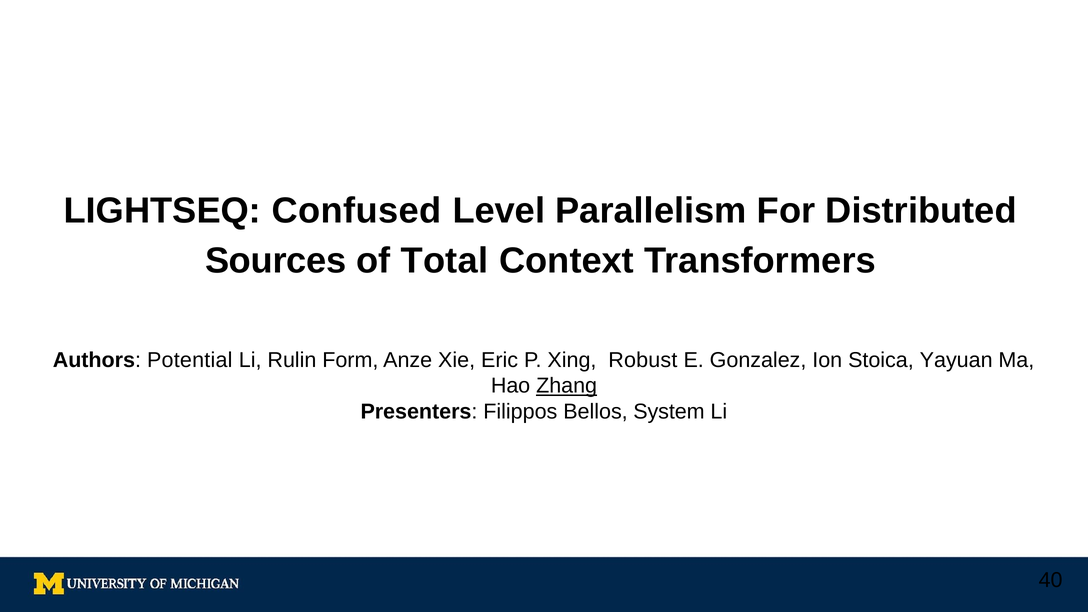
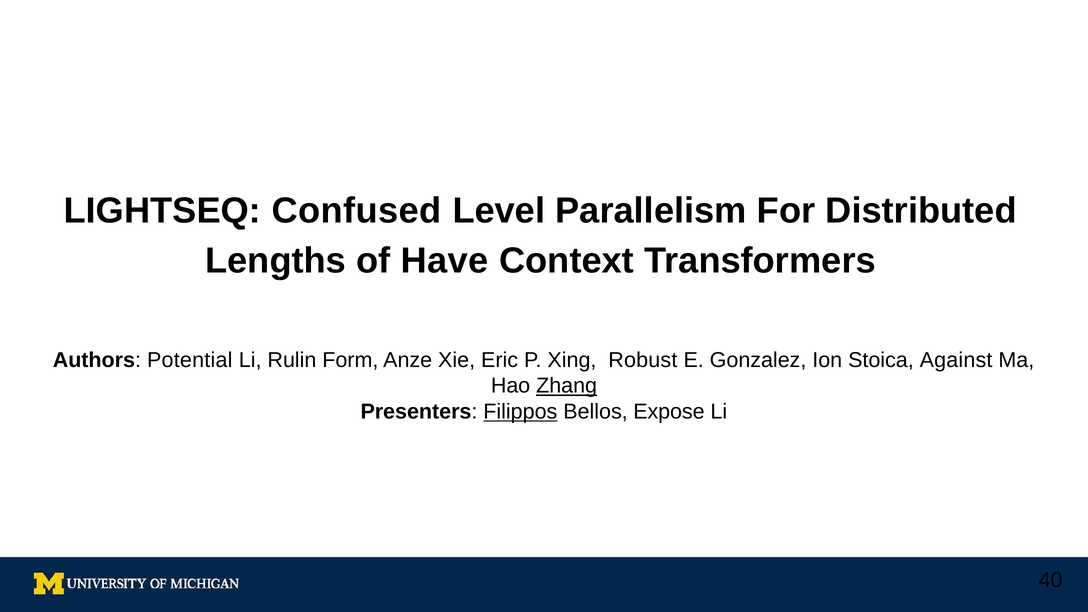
Sources: Sources -> Lengths (276, 261)
Total: Total -> Have (445, 261)
Yayuan: Yayuan -> Against (956, 360)
Filippos underline: none -> present (520, 412)
System: System -> Expose (669, 412)
